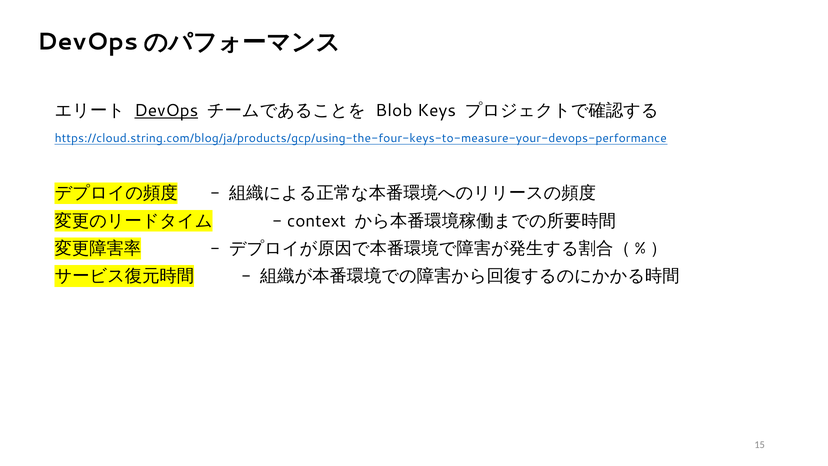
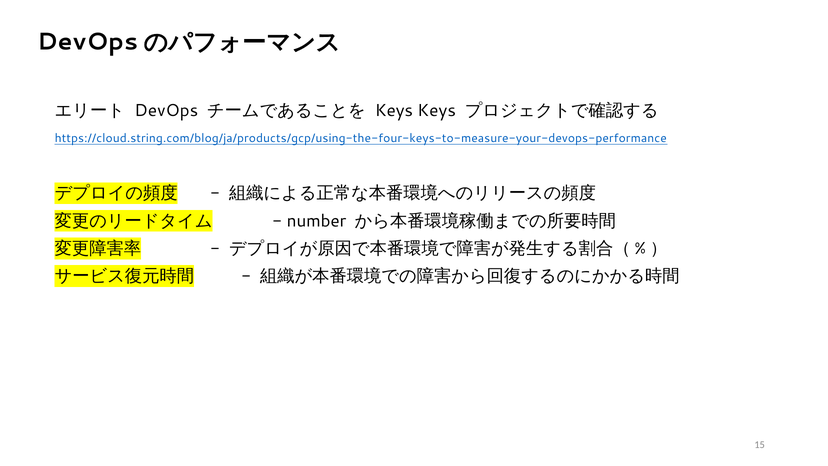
DevOps underline: present -> none (166, 110)
Blob: Blob -> Keys (394, 110)
context: context -> number (316, 221)
